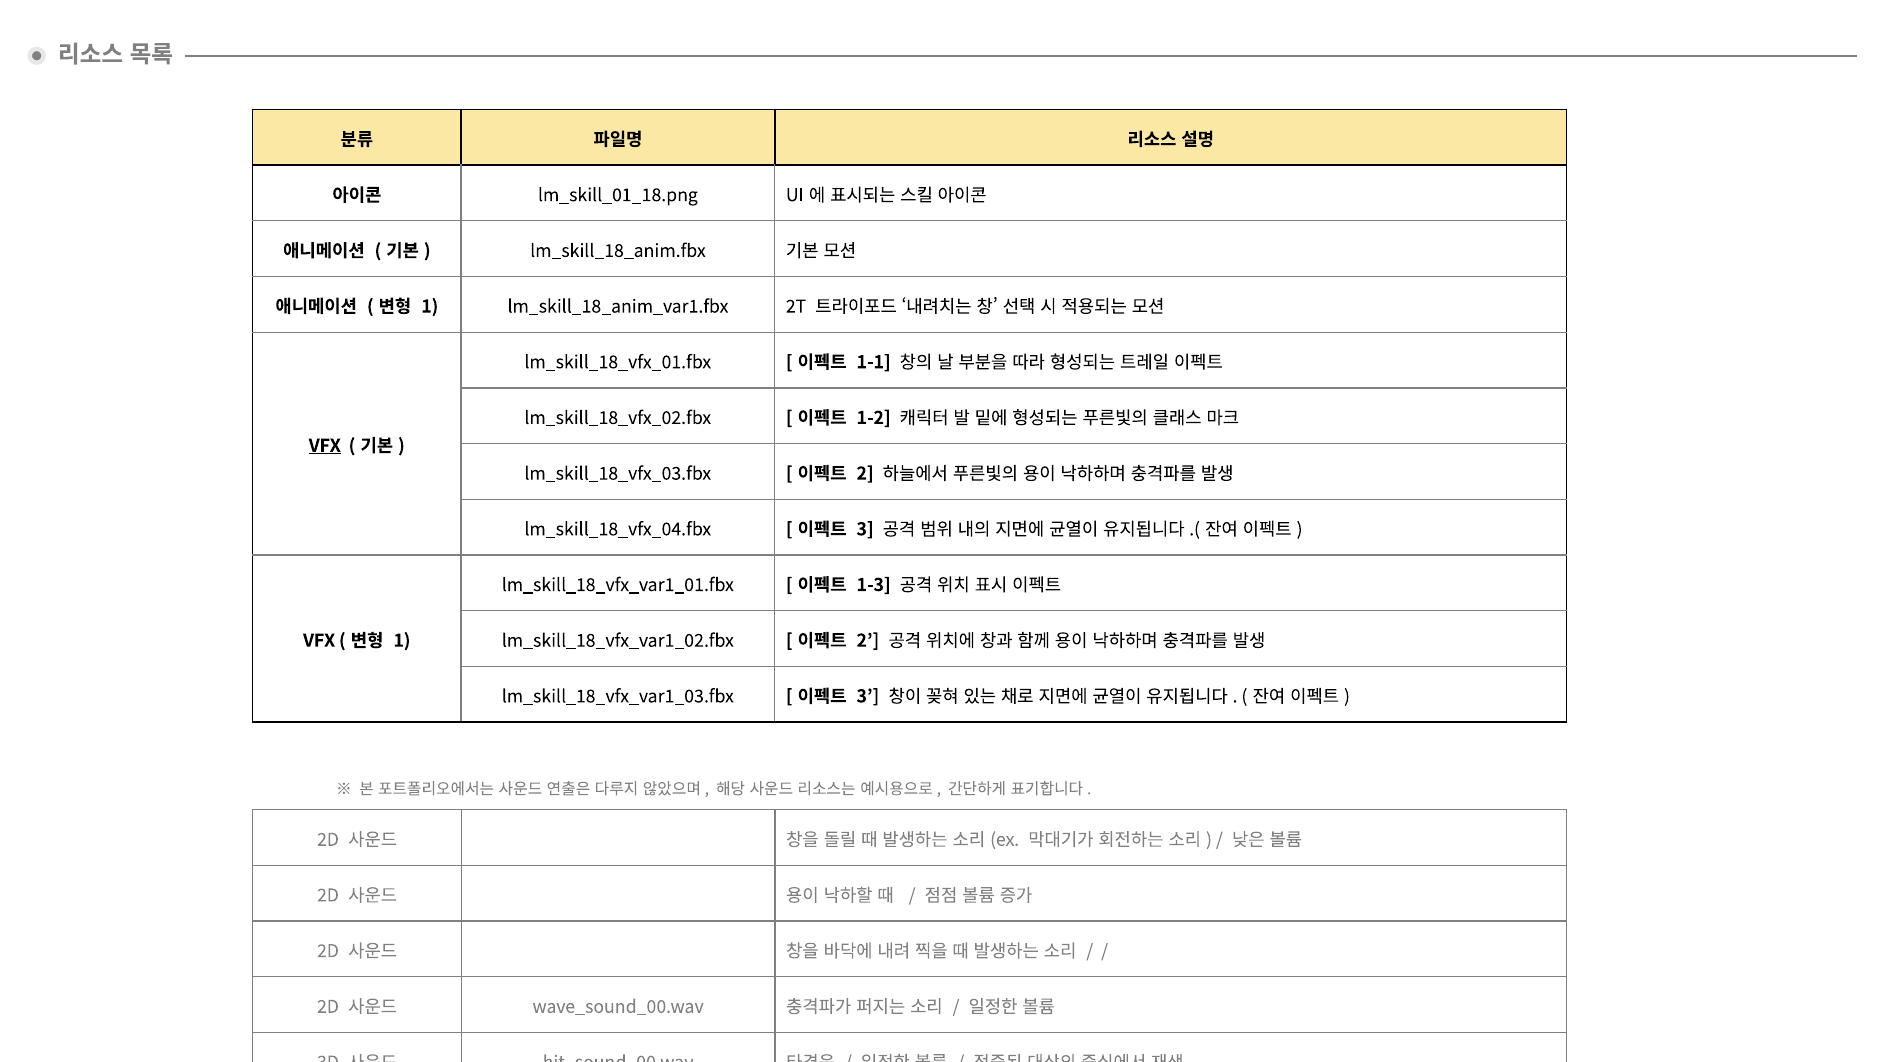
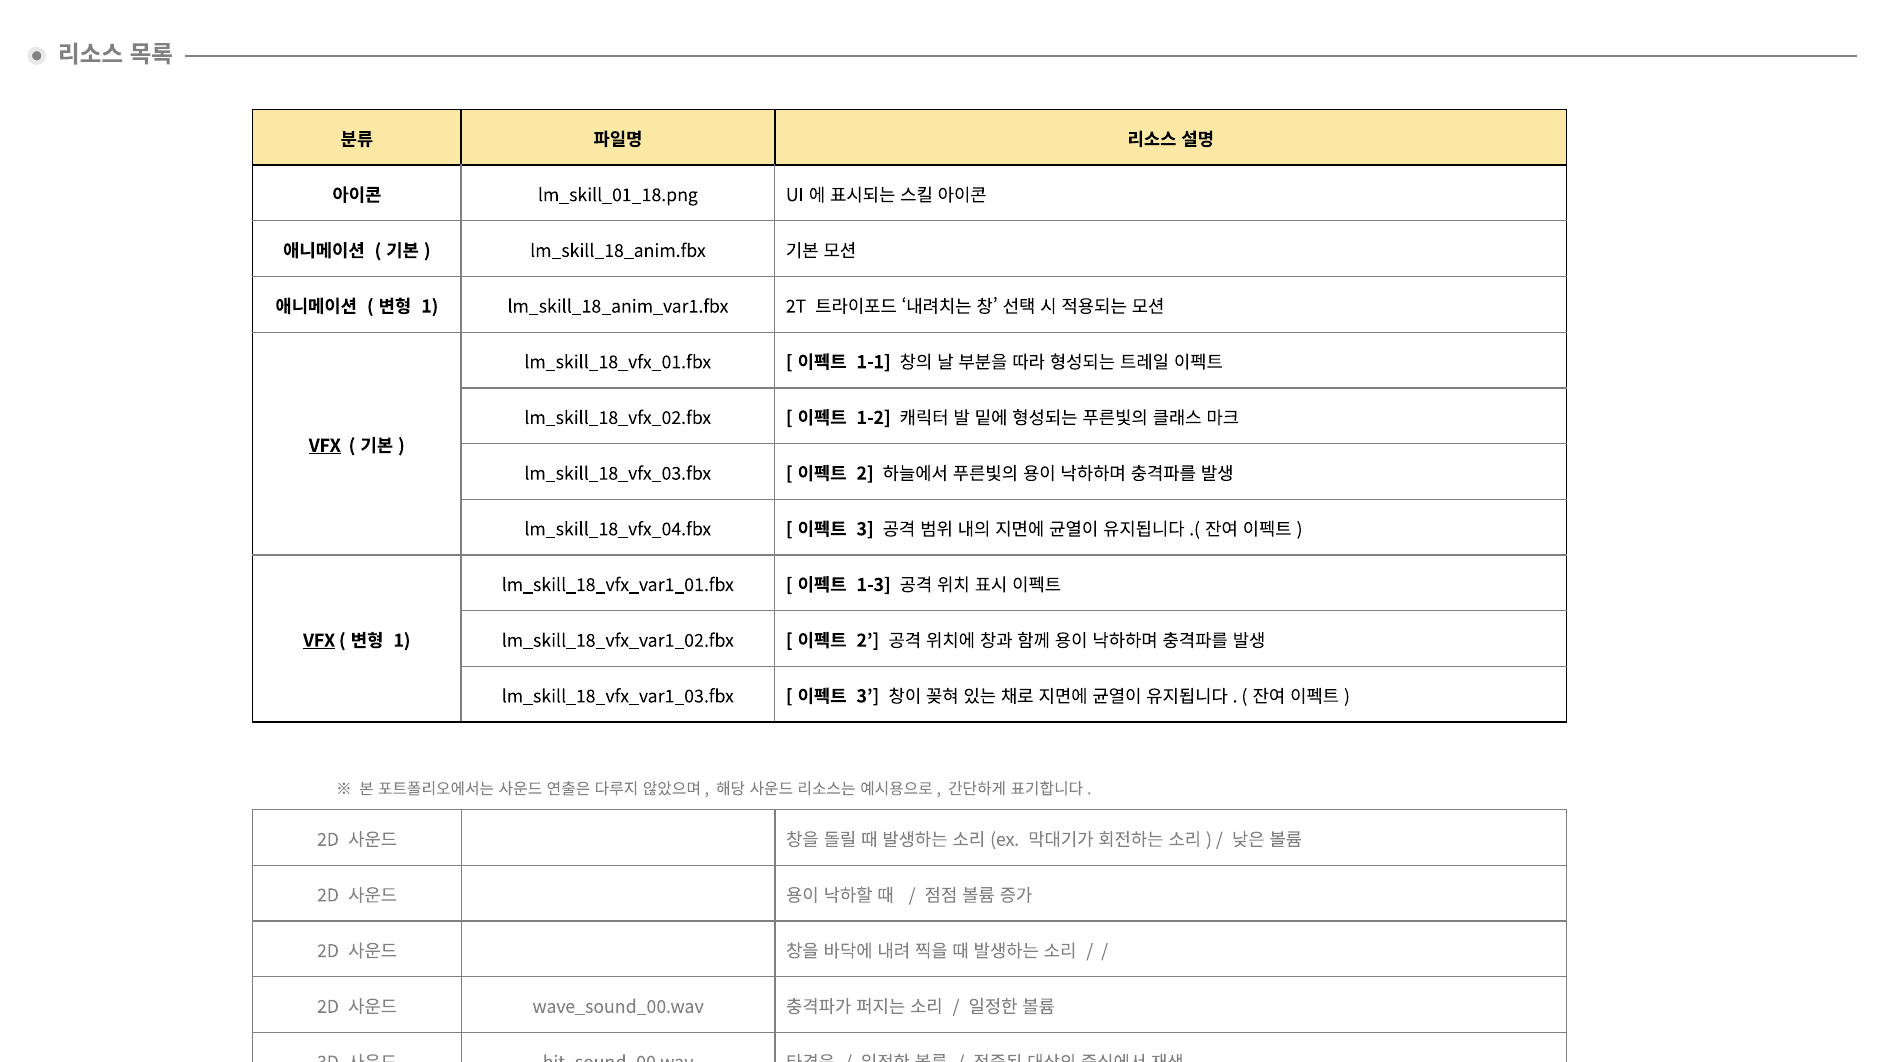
VFX underline: none -> present (319, 641)
